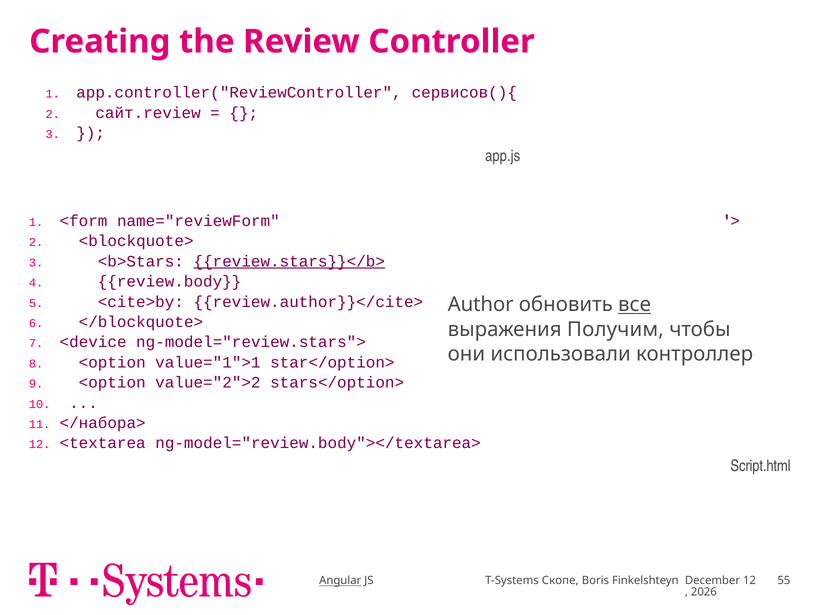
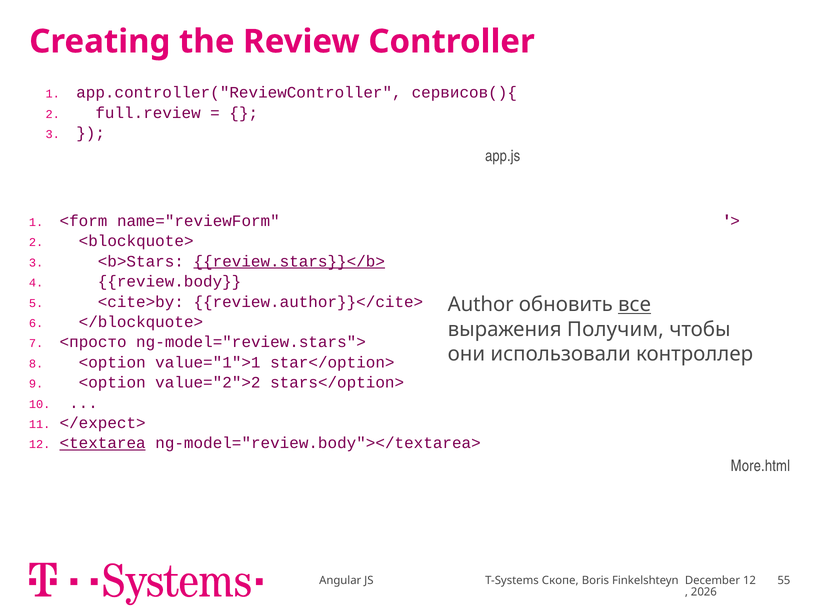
сайт.review: сайт.review -> full.review (148, 113)
<device: <device -> <просто (93, 342)
</набора>: </набора> -> </expect> (103, 422)
<textarea underline: none -> present (103, 443)
Script.html: Script.html -> More.html (760, 466)
Angular underline: present -> none (340, 580)
